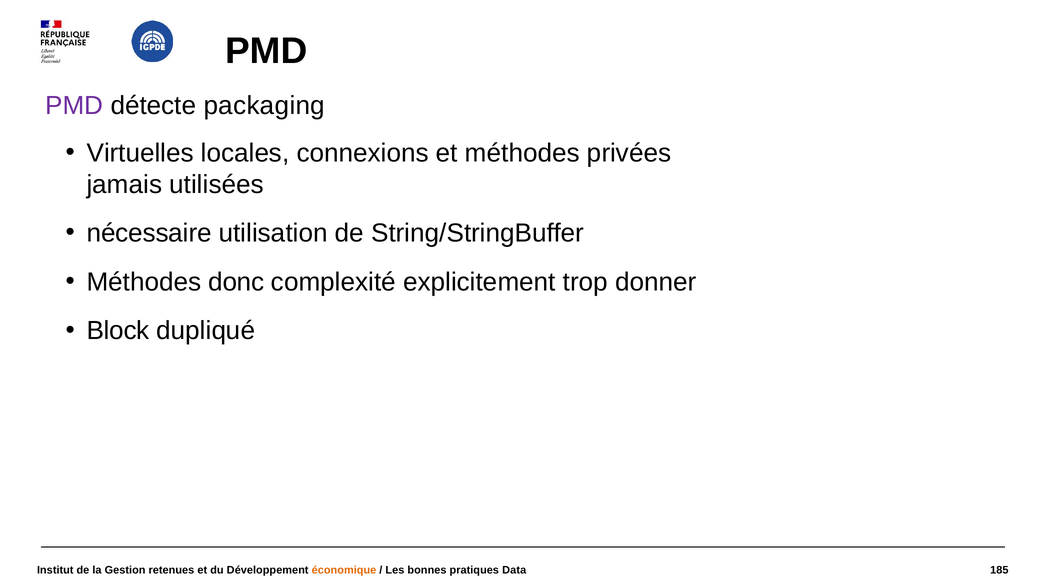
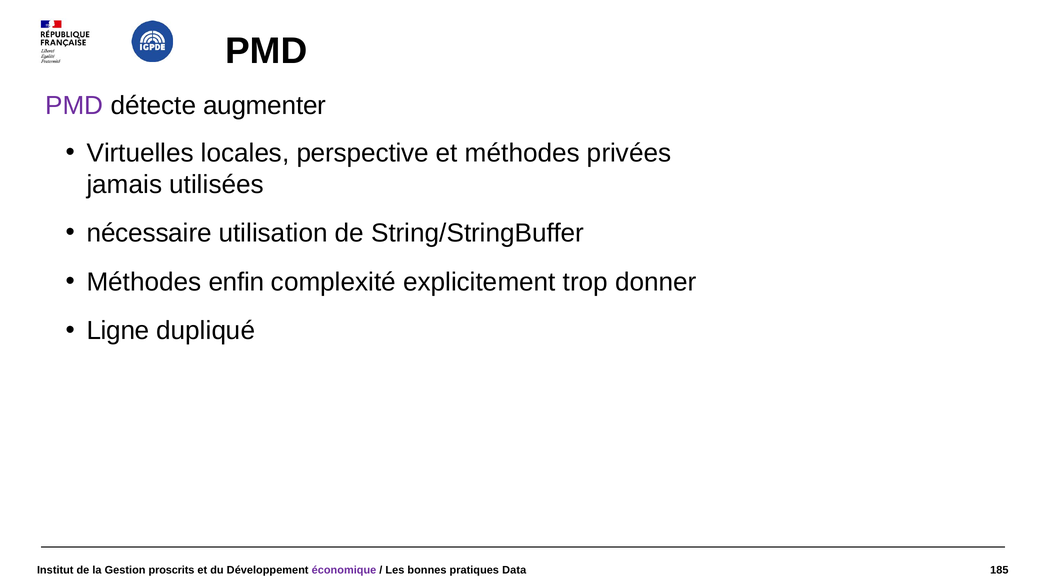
packaging: packaging -> augmenter (265, 106)
connexions: connexions -> perspective (363, 153)
donc: donc -> enfin (236, 282)
Block: Block -> Ligne (118, 331)
retenues: retenues -> proscrits (171, 571)
économique colour: orange -> purple (344, 571)
